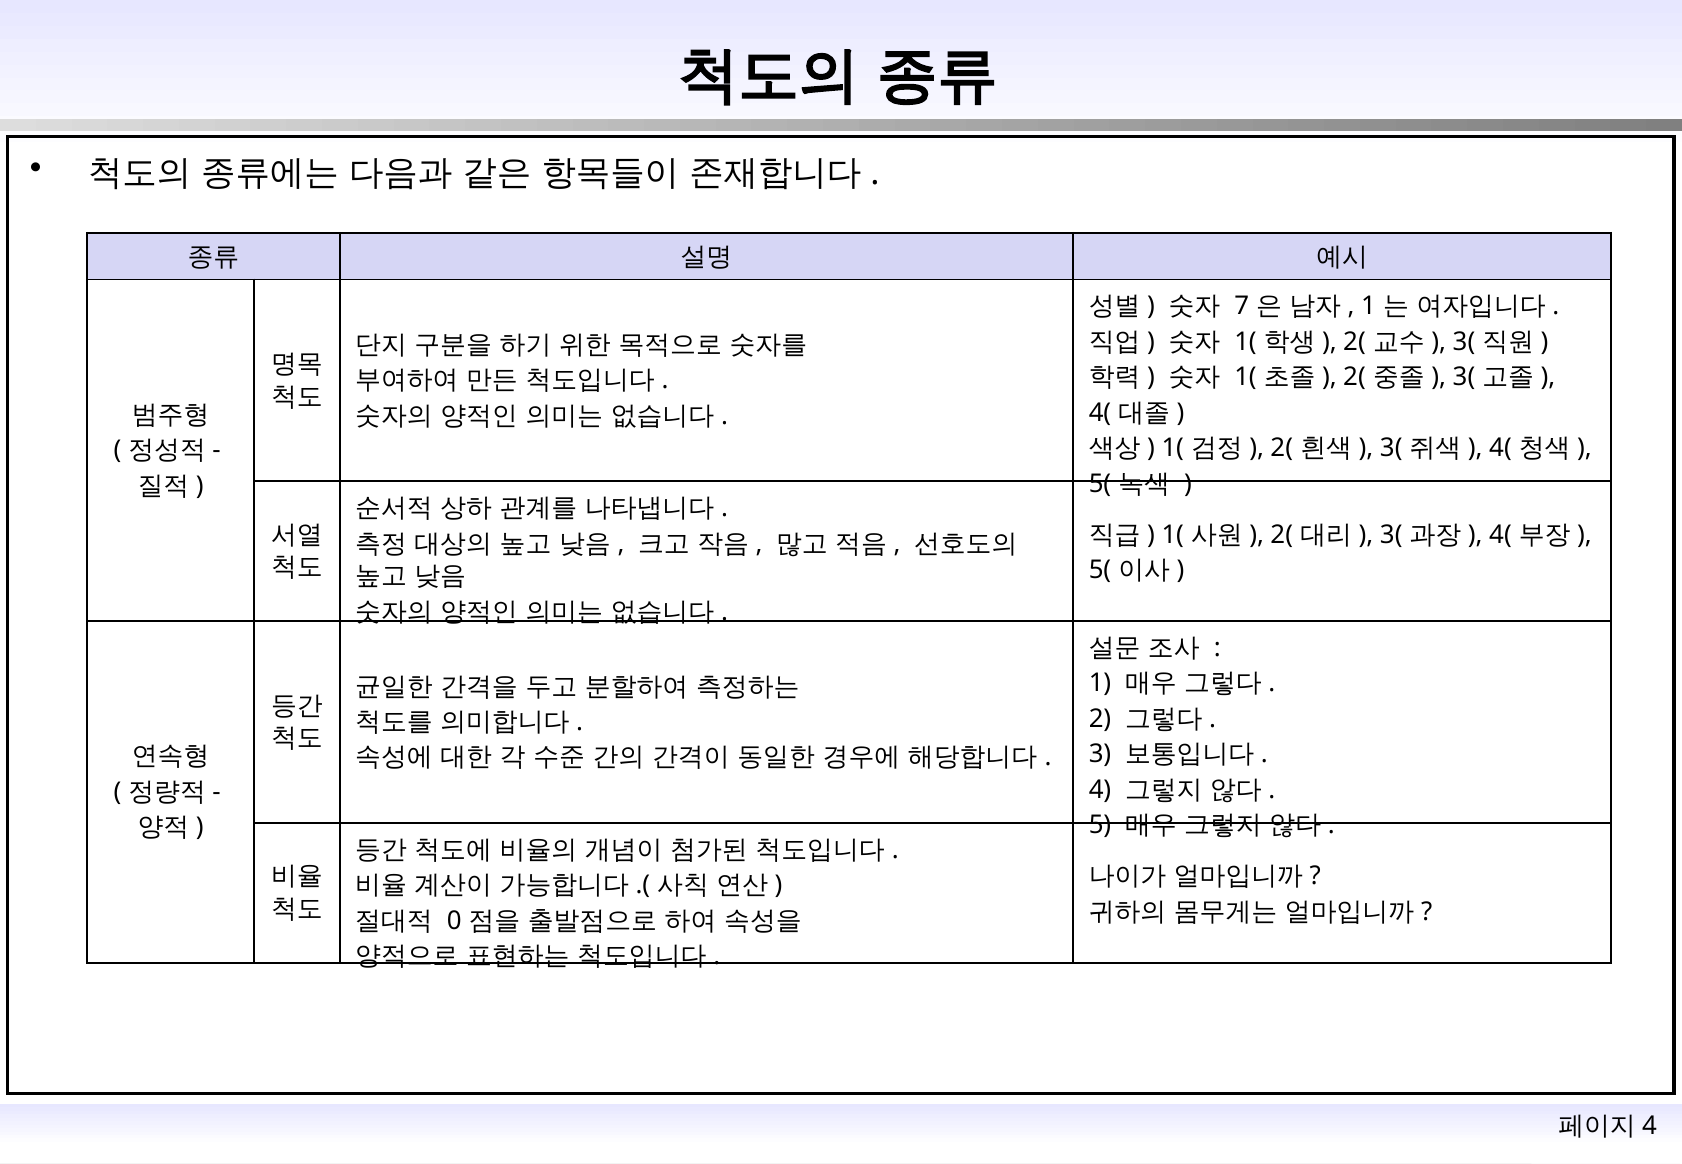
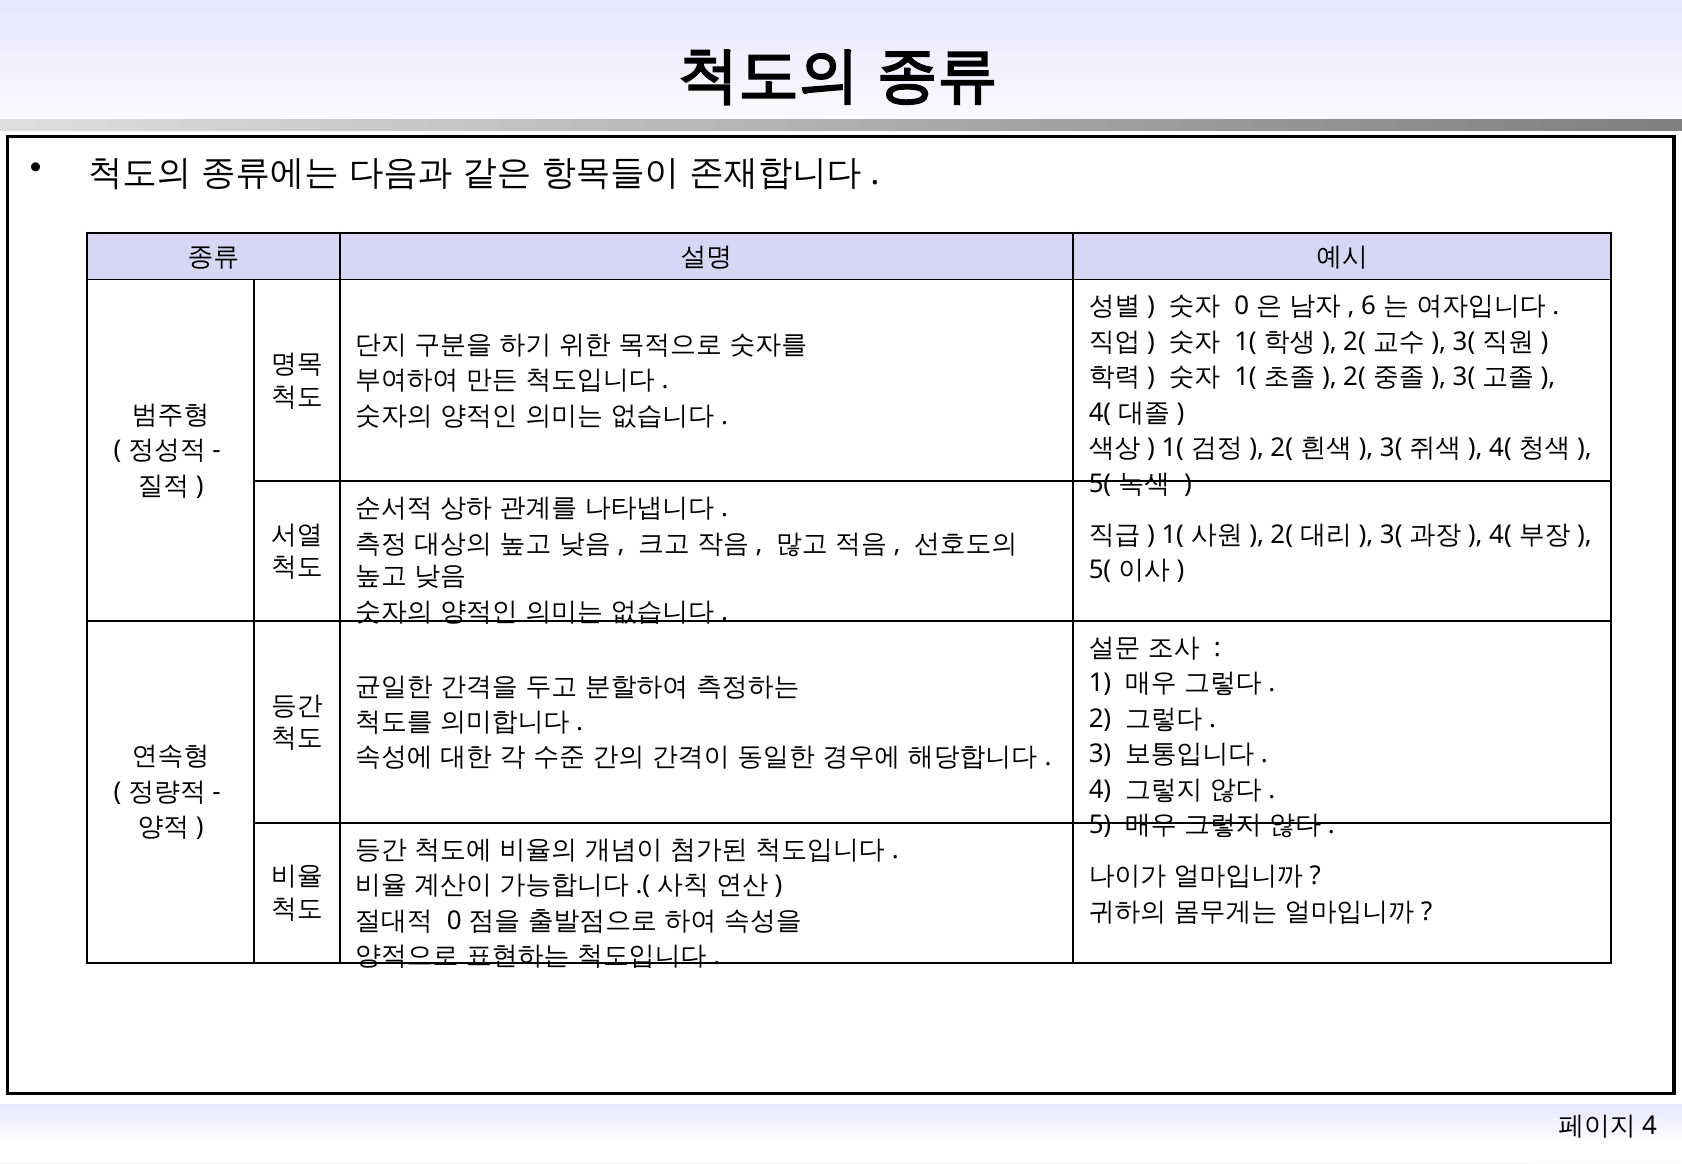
7: 7 -> 0 (1242, 306)
1: 1 -> 6 (1368, 306)
